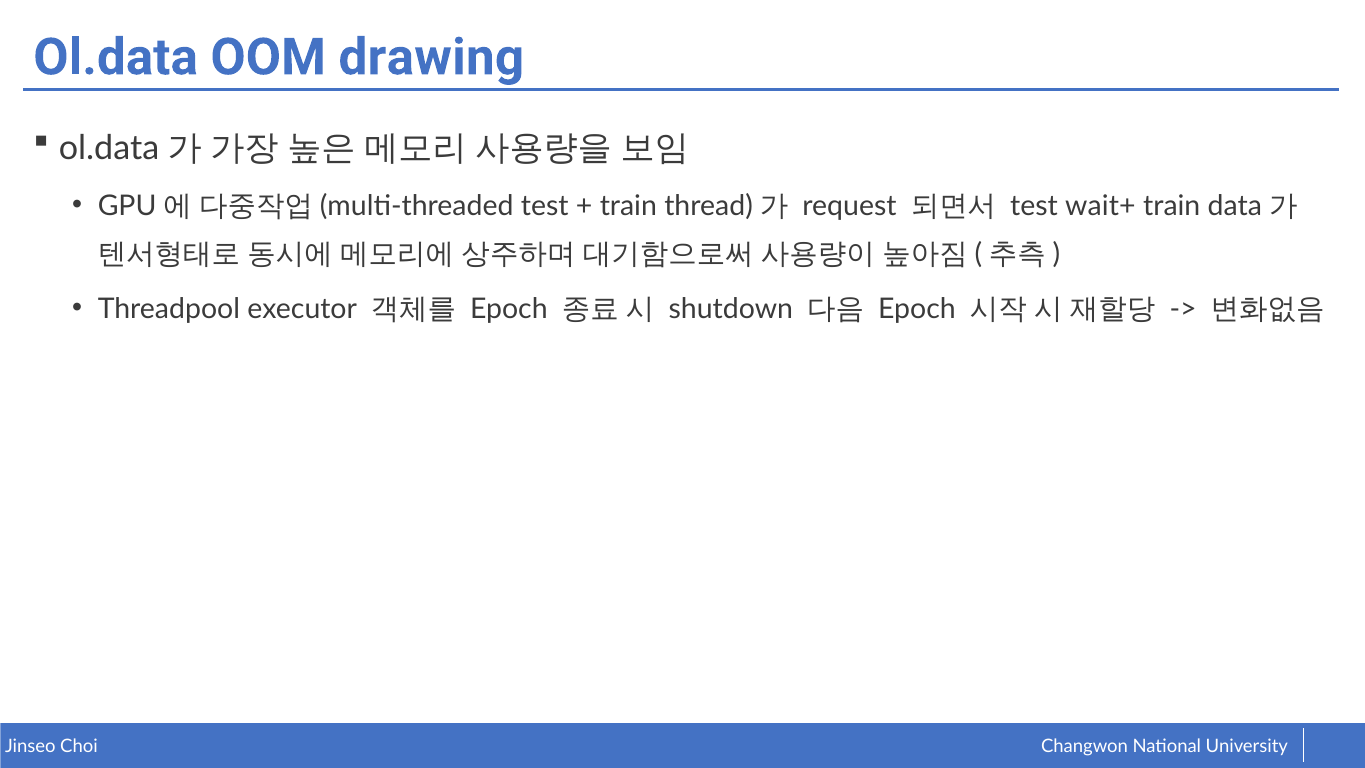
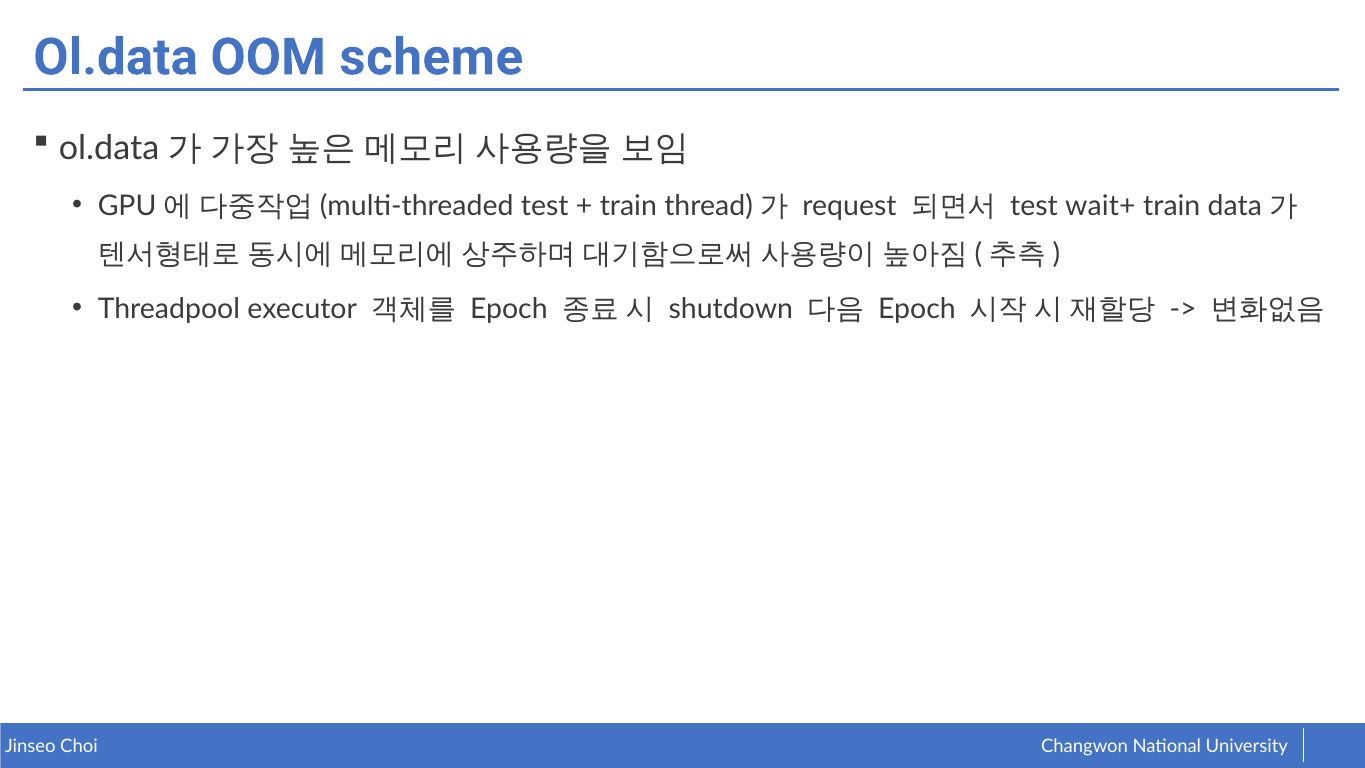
drawing: drawing -> scheme (431, 57)
